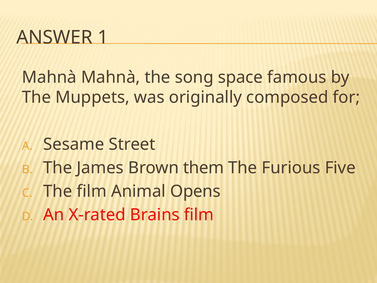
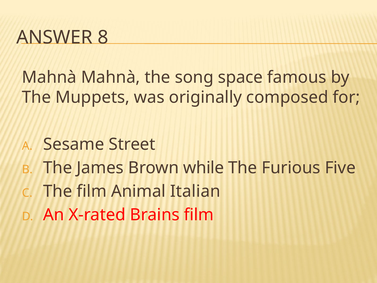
1: 1 -> 8 (103, 37)
them: them -> while (204, 168)
Opens: Opens -> Italian (195, 191)
